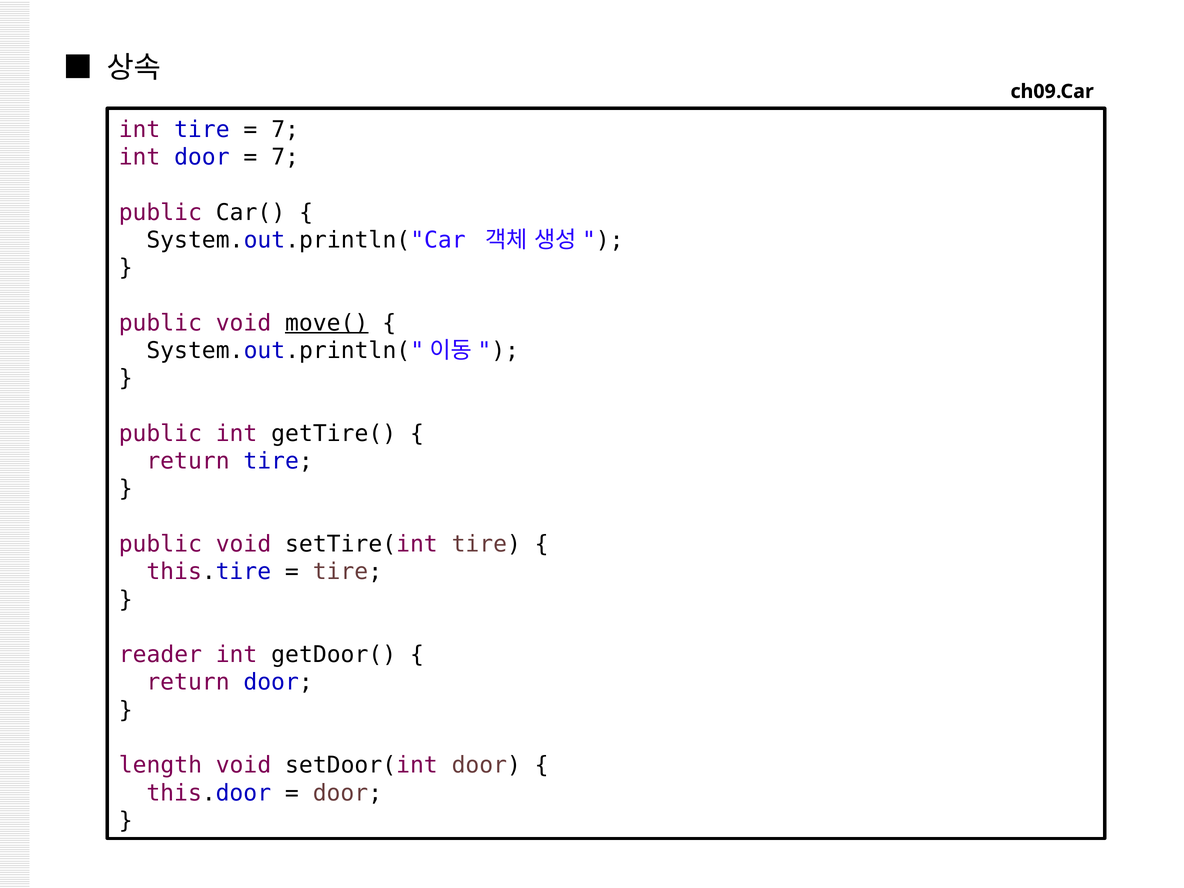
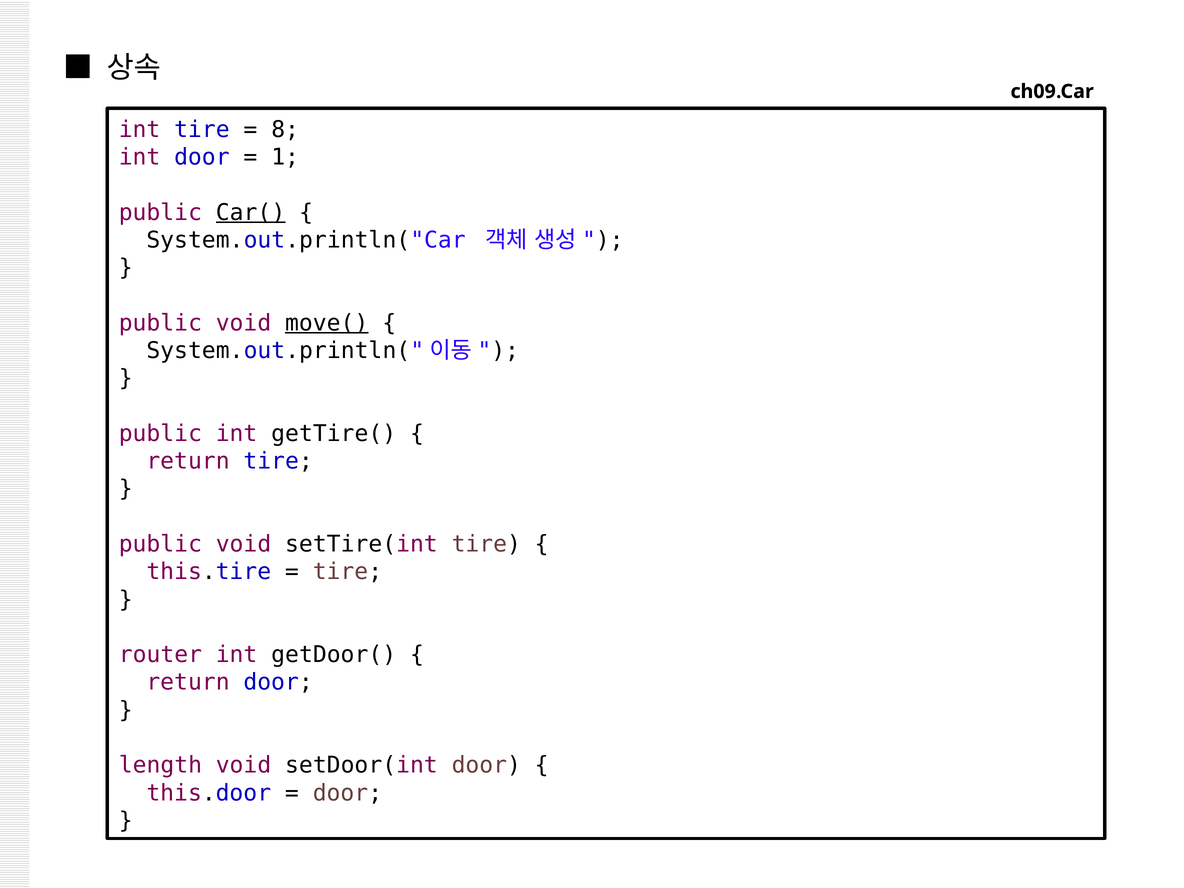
7: 7 -> 8 (285, 130)
7: 7 -> 1 (285, 157)
Car( underline: none -> present (251, 212)
reader: reader -> router (160, 655)
